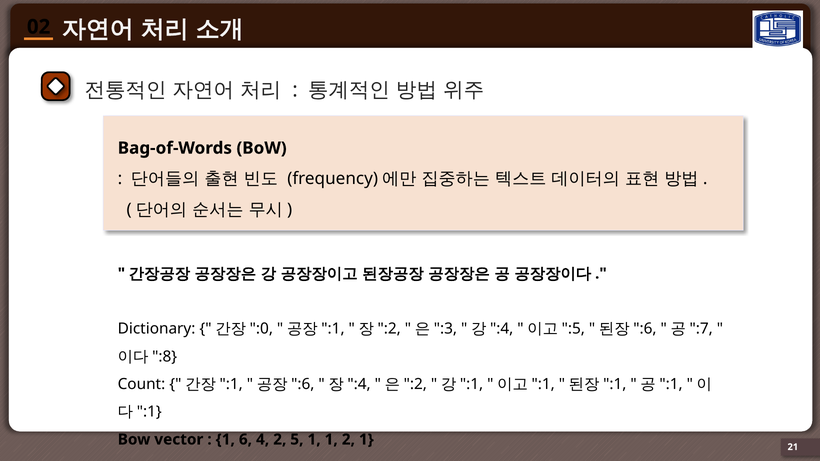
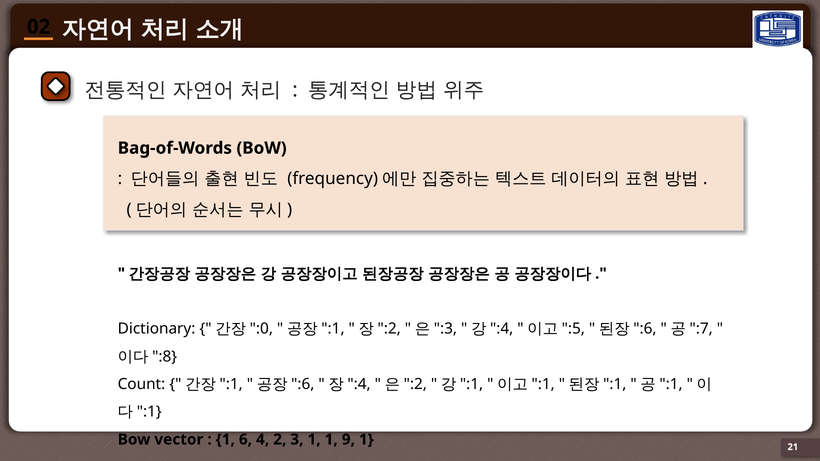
5: 5 -> 3 (297, 440)
1 2: 2 -> 9 (348, 440)
